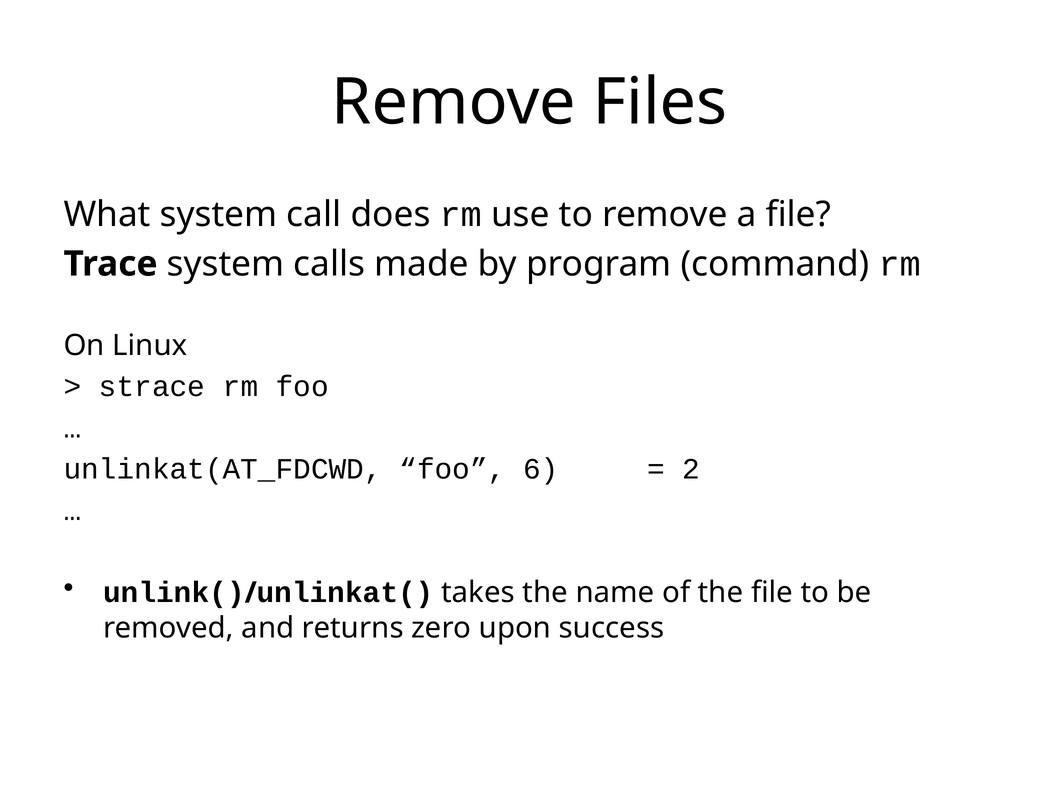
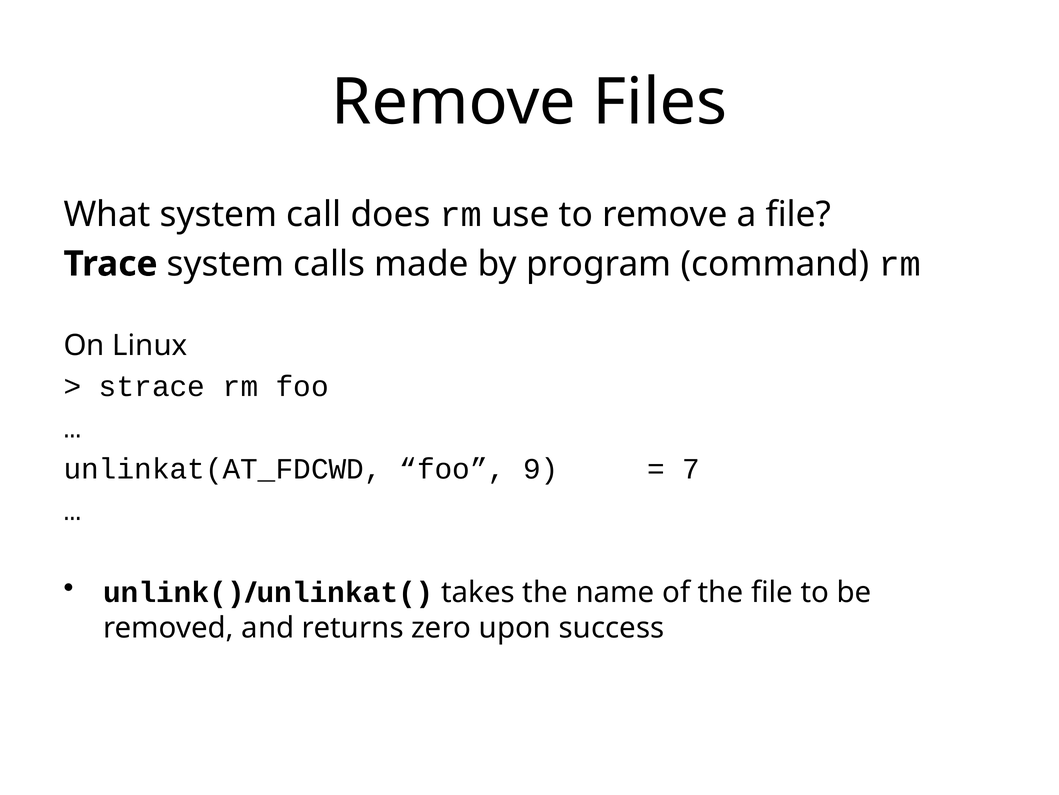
6: 6 -> 9 (541, 469)
2: 2 -> 7 (691, 469)
